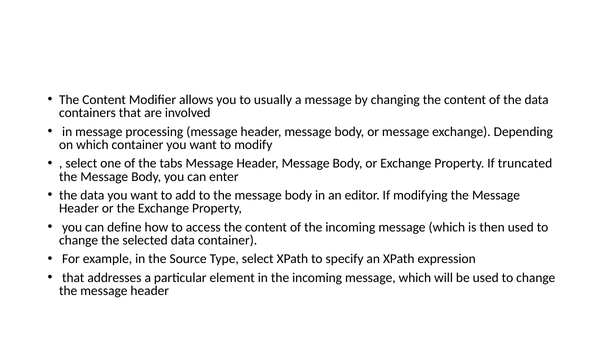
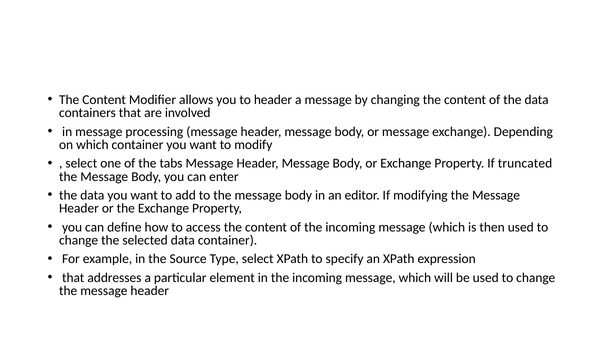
to usually: usually -> header (273, 100)
